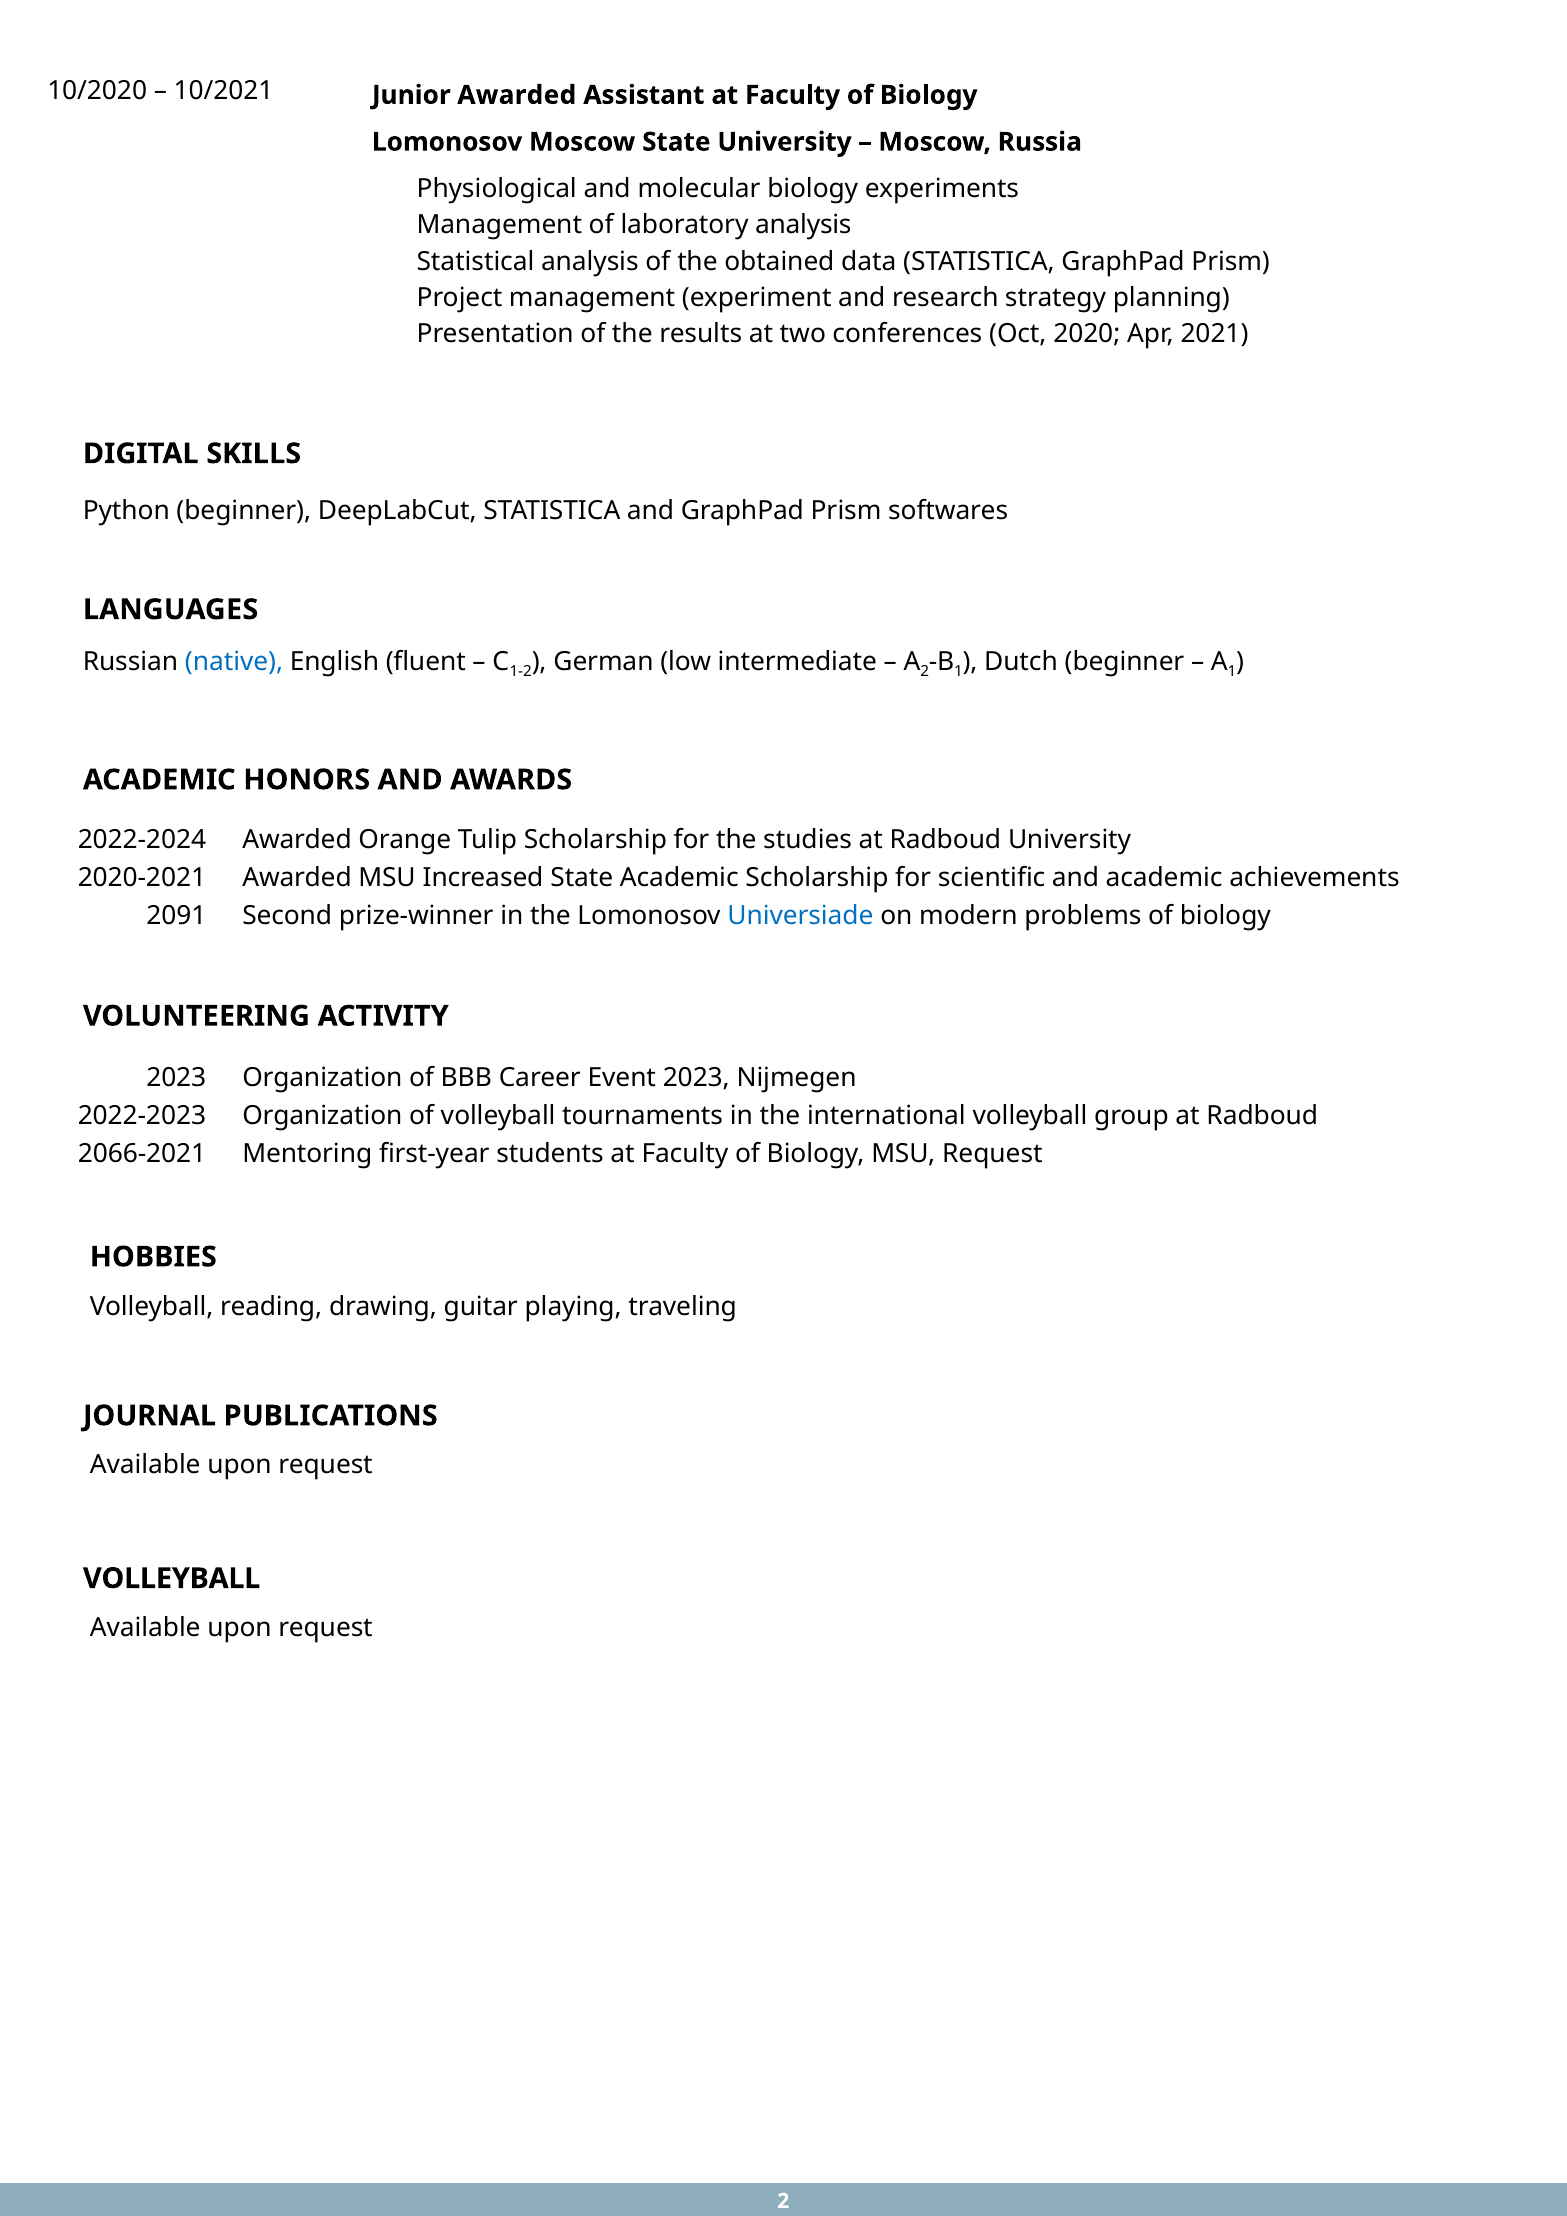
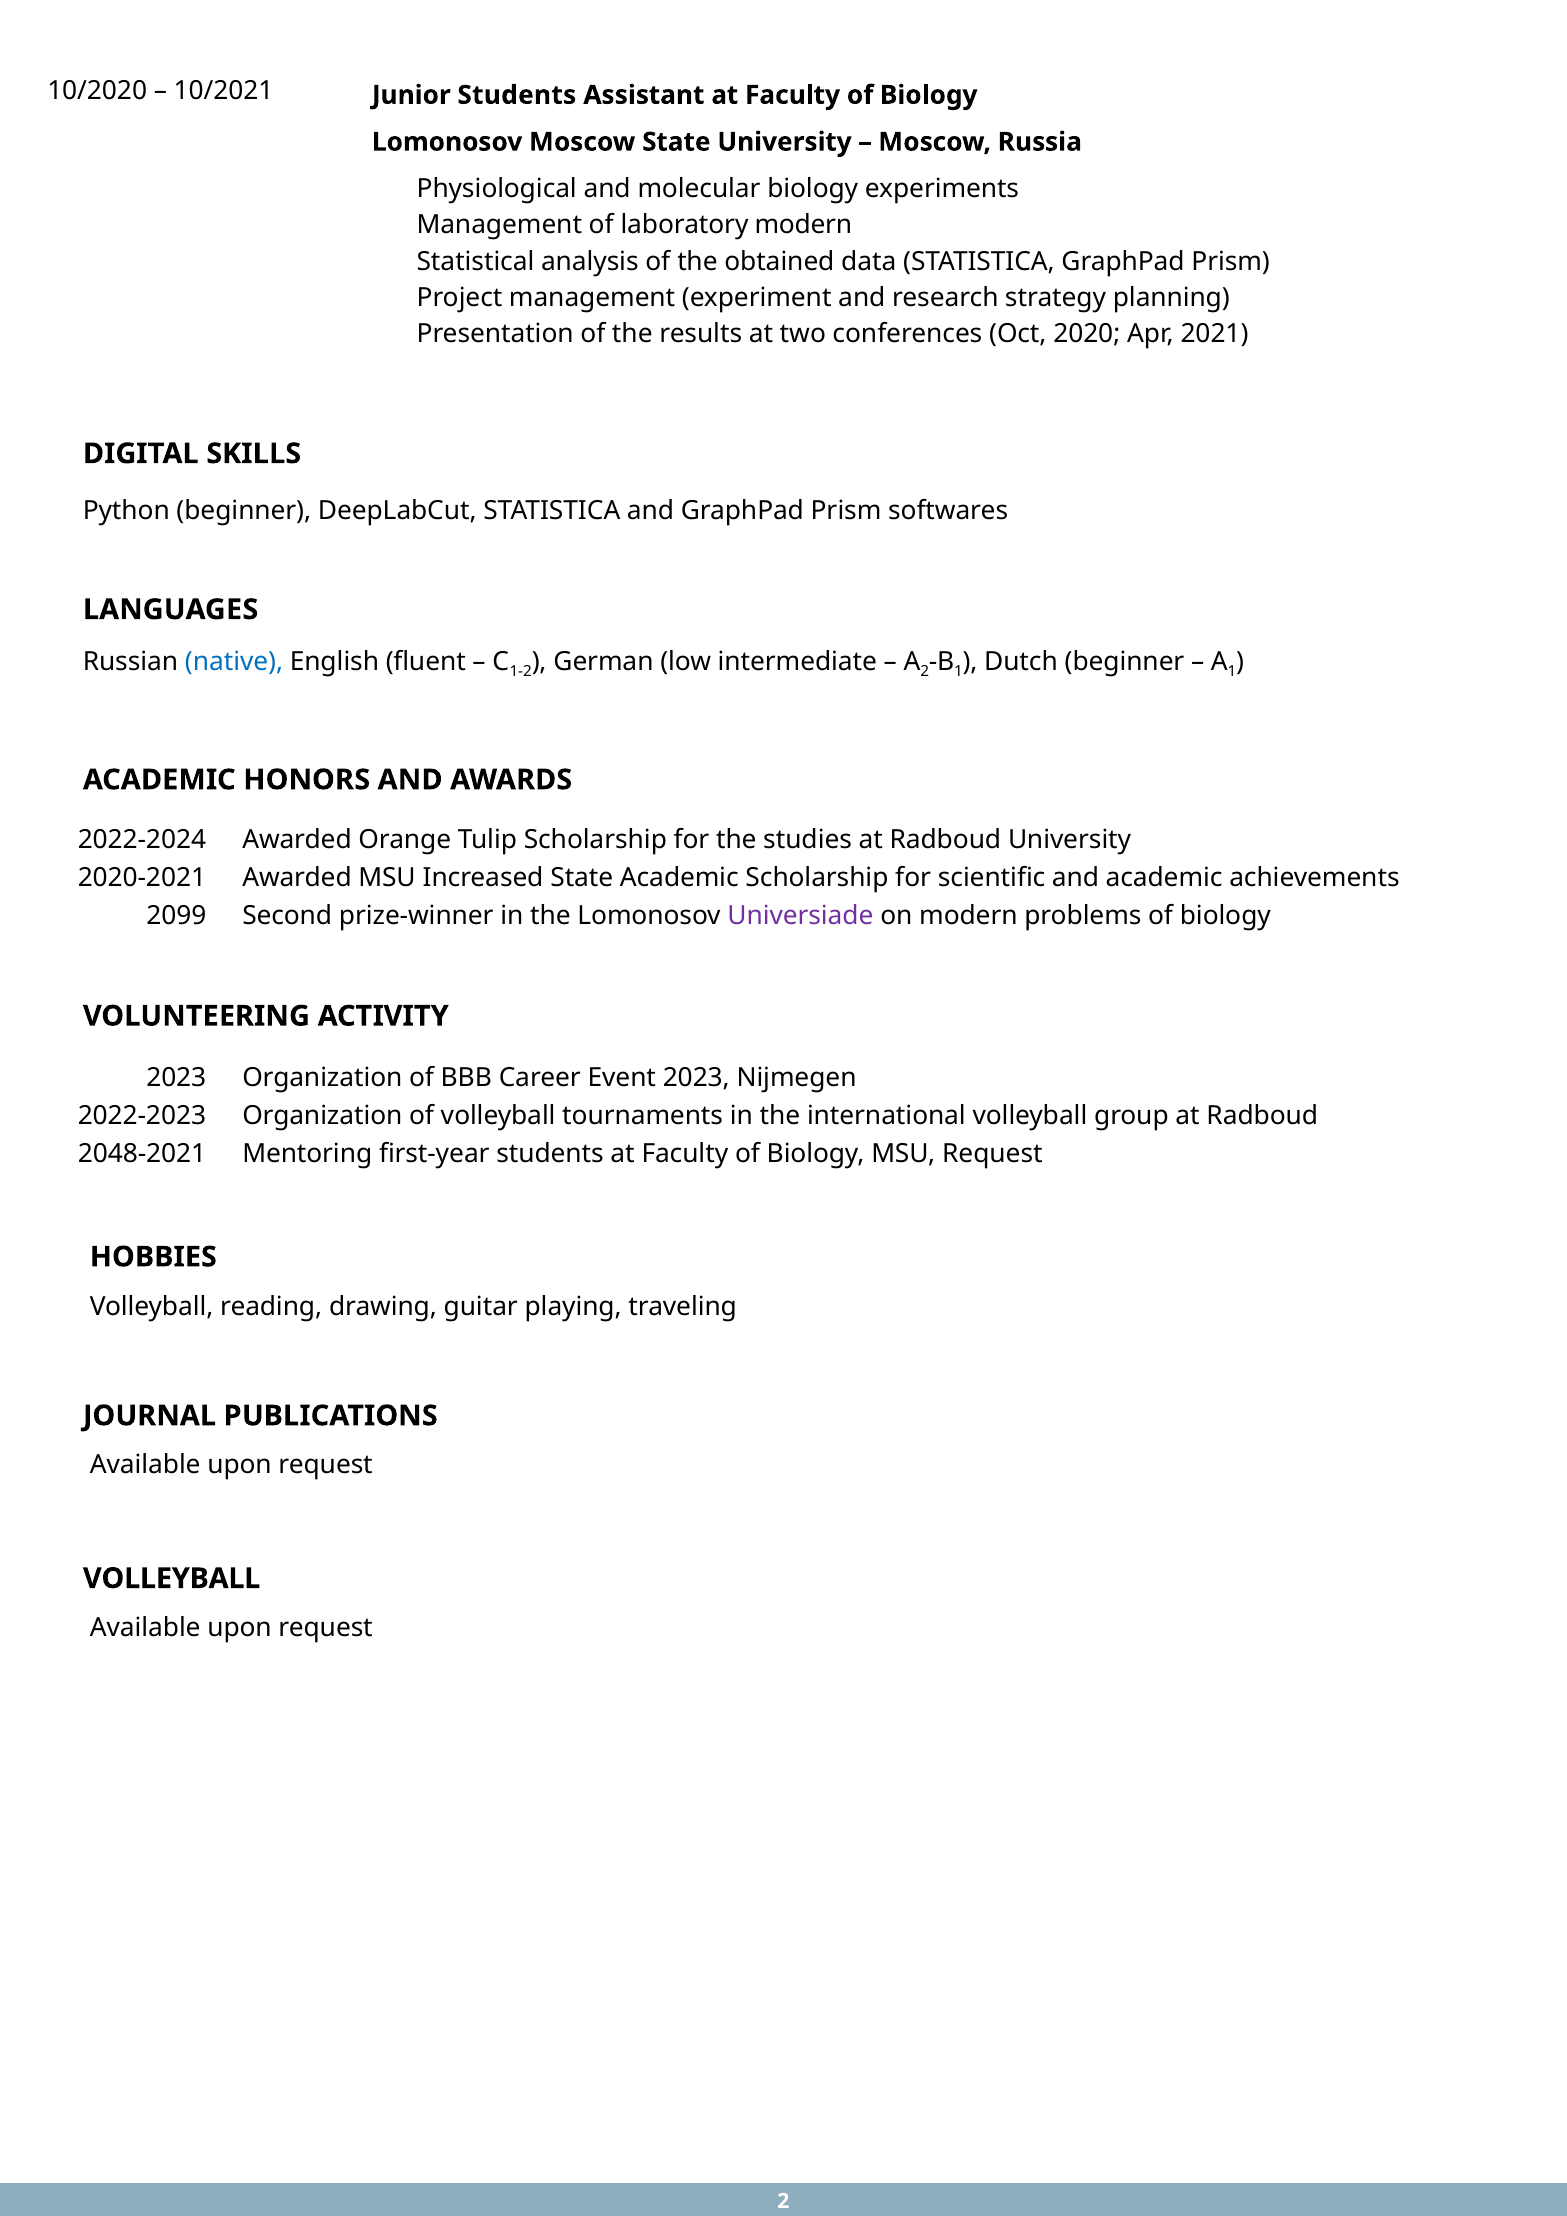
Junior Awarded: Awarded -> Students (517, 95)
laboratory analysis: analysis -> modern (803, 225)
2091: 2091 -> 2099 (176, 915)
Universiade colour: blue -> purple (800, 915)
2066-2021: 2066-2021 -> 2048-2021 (142, 1154)
